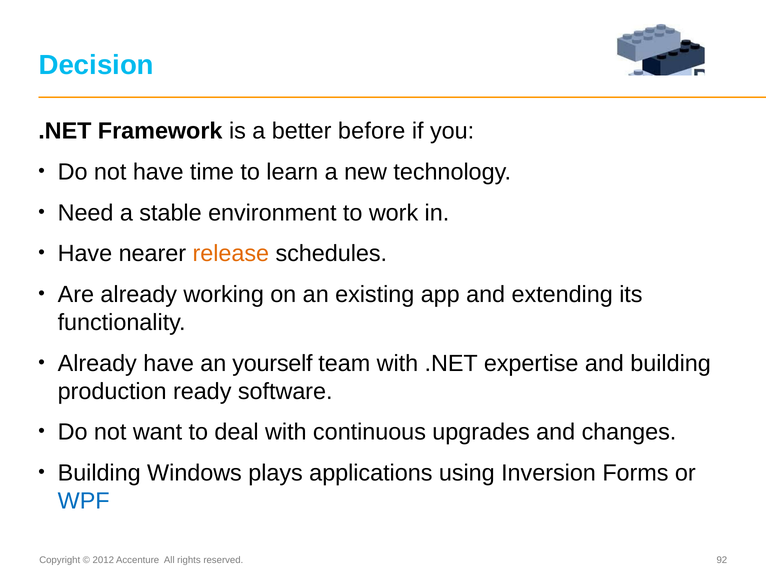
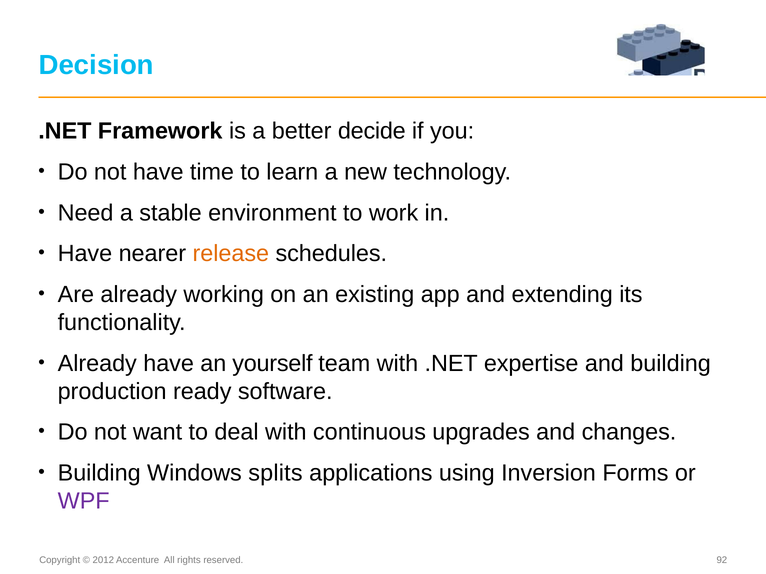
before: before -> decide (372, 131)
plays: plays -> splits (275, 473)
WPF colour: blue -> purple (84, 501)
